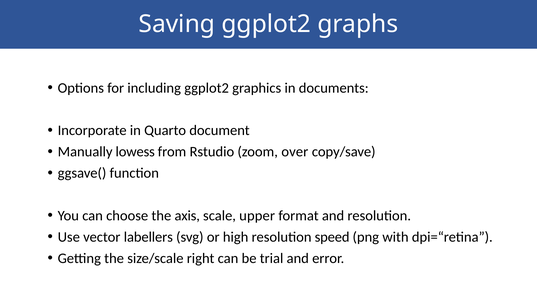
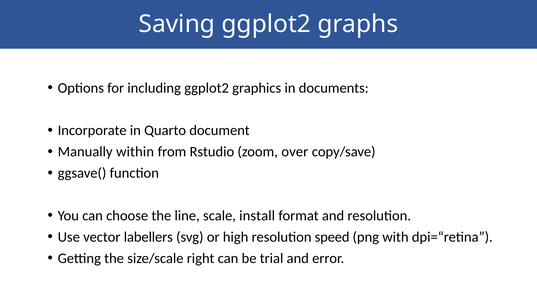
lowess: lowess -> within (135, 152)
axis: axis -> line (187, 216)
upper: upper -> install (257, 216)
